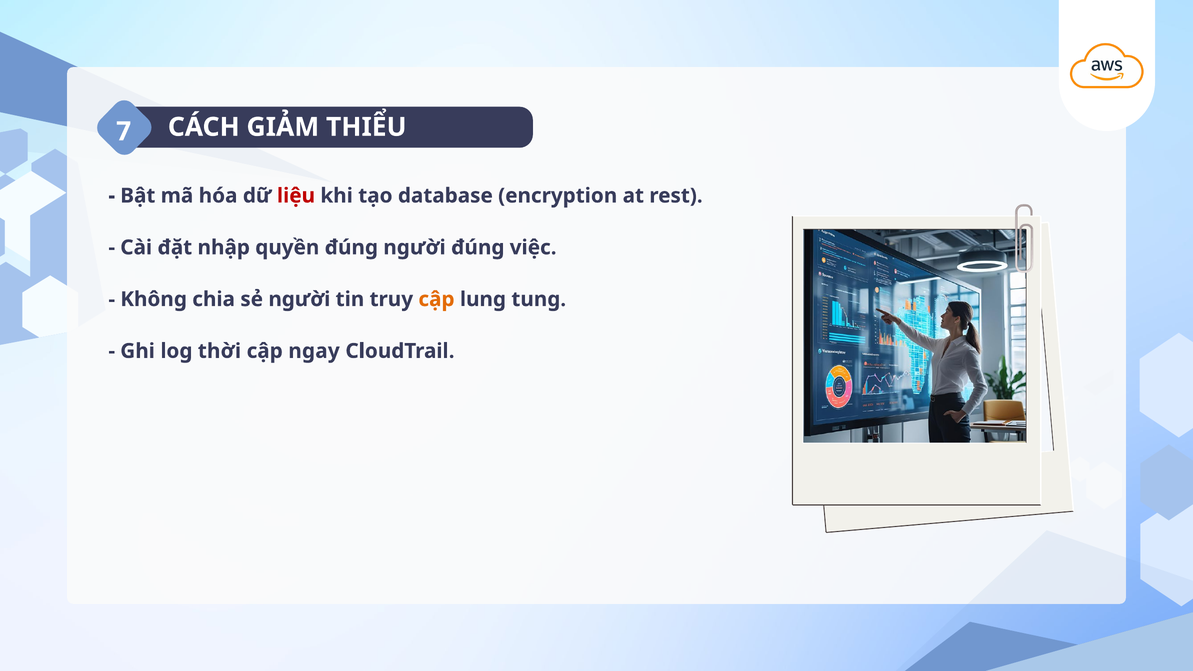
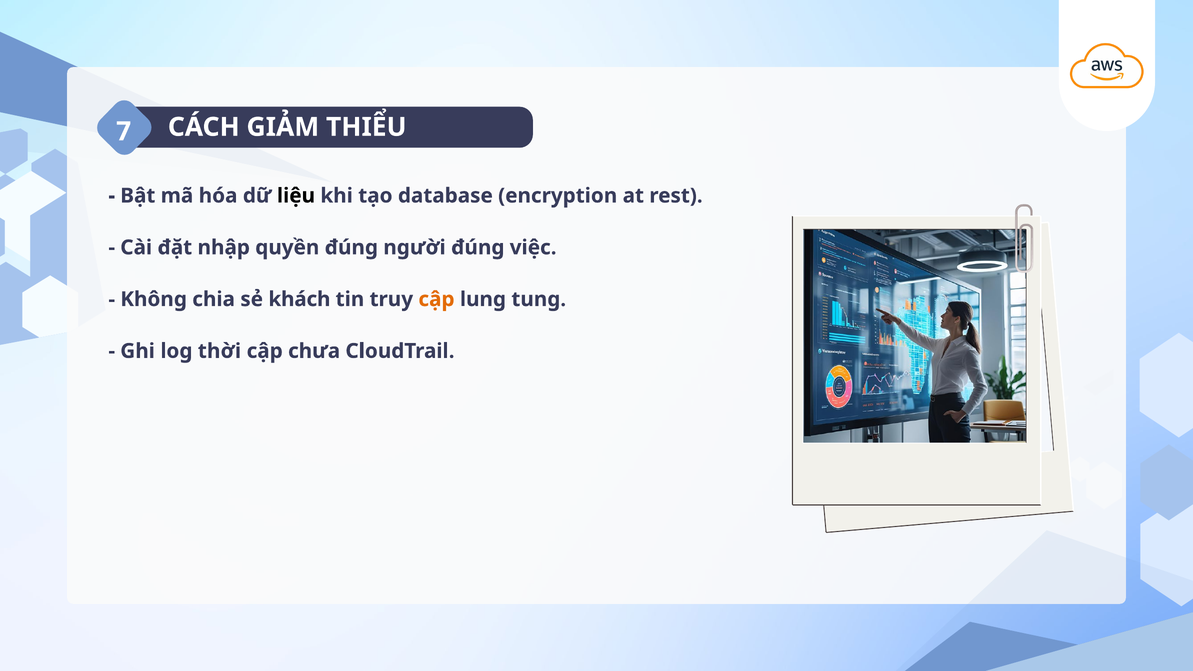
liệu colour: red -> black (296, 196)
sẻ người: người -> khách (299, 299)
ngay: ngay -> chưa (314, 351)
